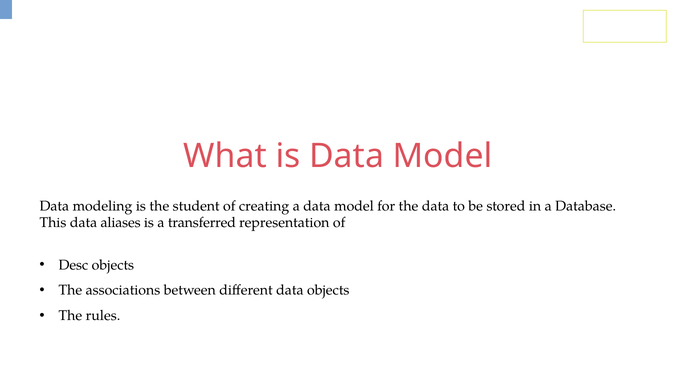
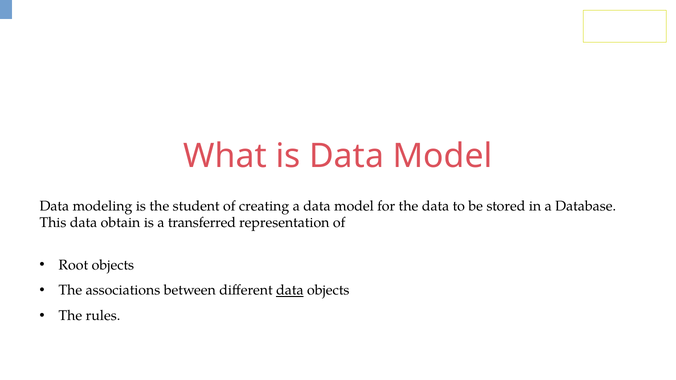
aliases: aliases -> obtain (121, 223)
Desc: Desc -> Root (73, 265)
data underline: none -> present (290, 291)
